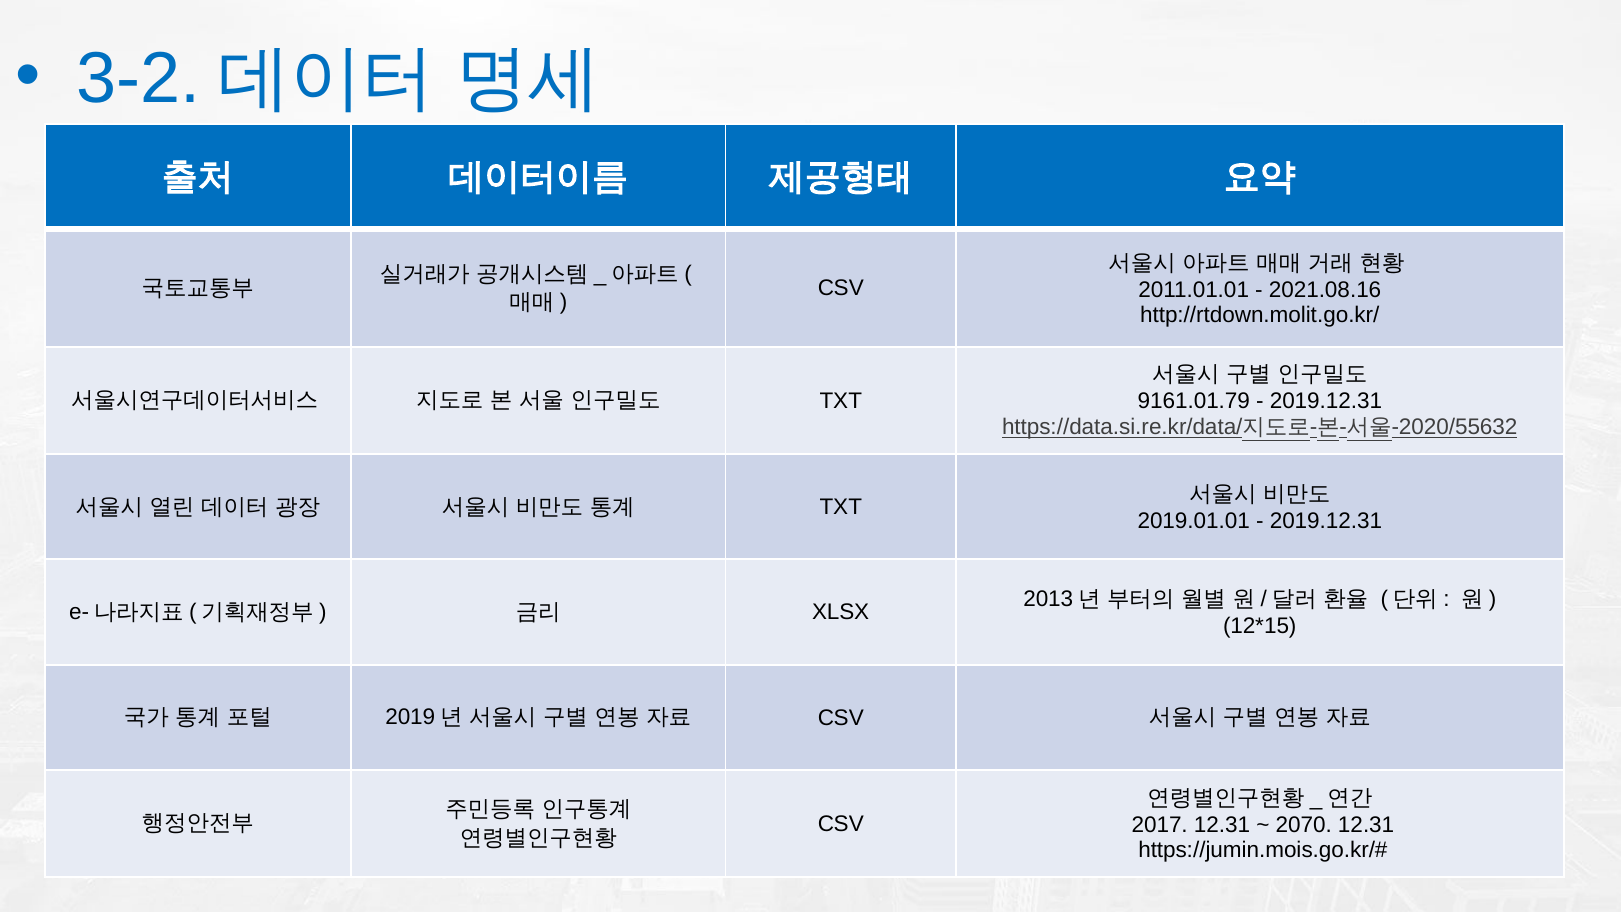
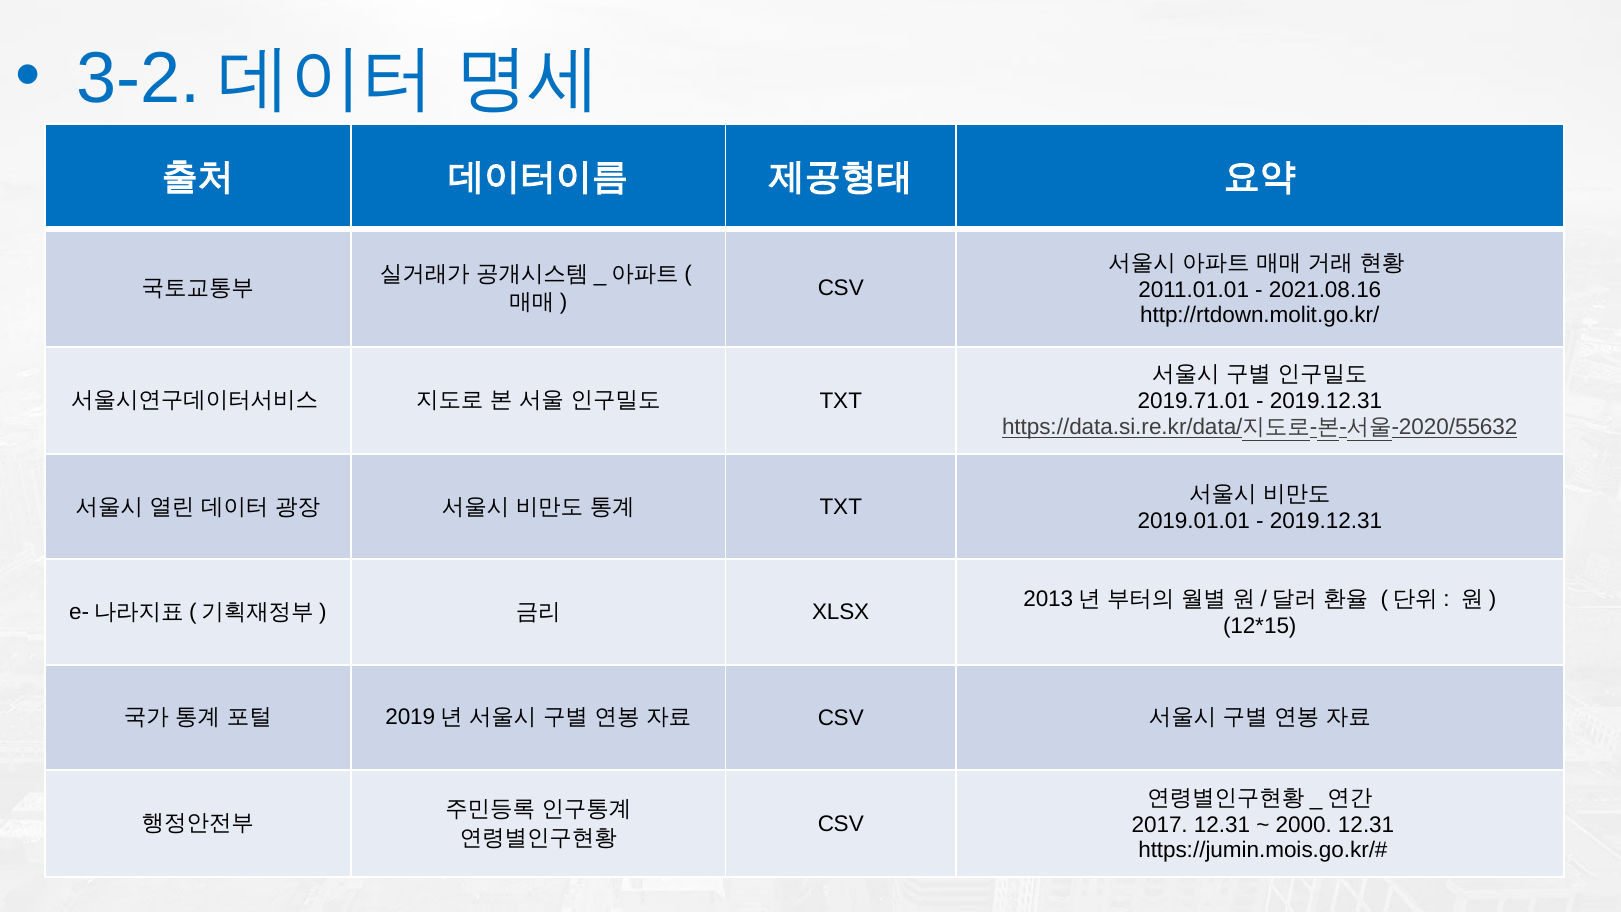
9161.01.79: 9161.01.79 -> 2019.71.01 (1194, 401)
2070: 2070 -> 2000 (1304, 825)
